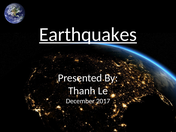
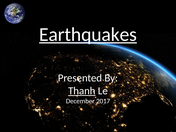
Thanh underline: none -> present (82, 91)
